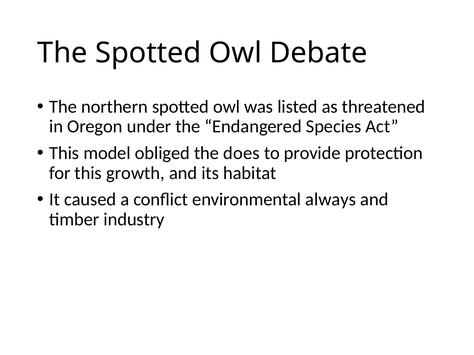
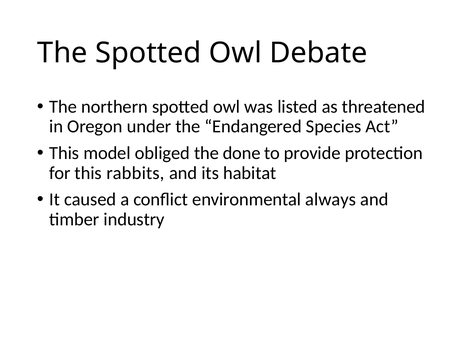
does: does -> done (242, 153)
growth: growth -> rabbits (135, 173)
